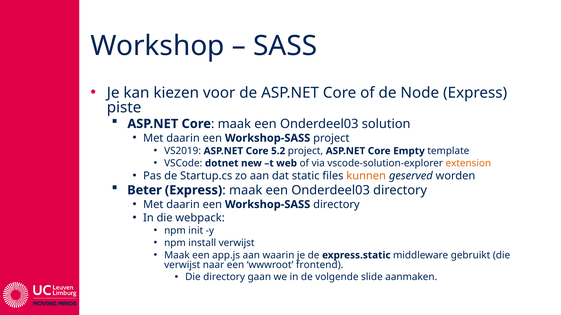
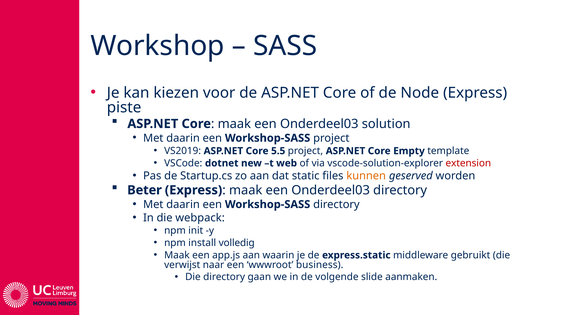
5.2: 5.2 -> 5.5 (278, 151)
extension colour: orange -> red (468, 163)
install verwijst: verwijst -> volledig (237, 243)
frontend: frontend -> business (320, 265)
